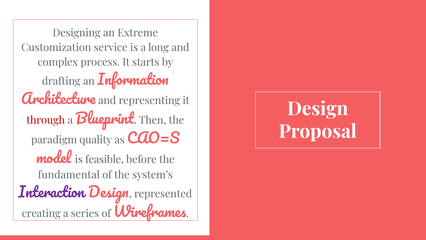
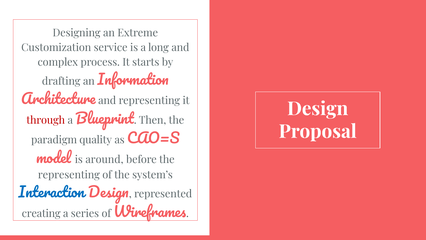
feasible: feasible -> around (104, 159)
fundamental: fundamental -> representing (69, 175)
Interaction colour: purple -> blue (52, 193)
